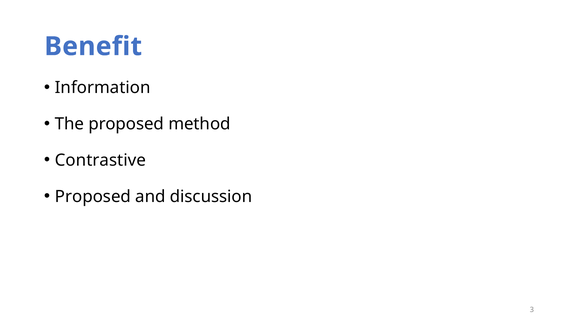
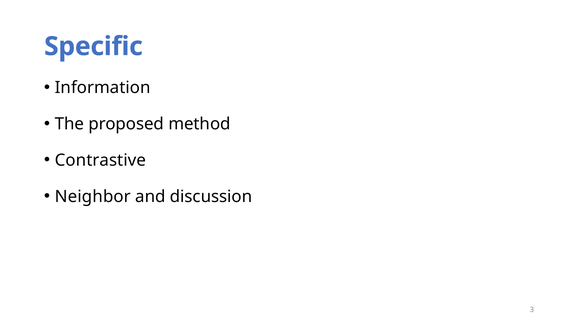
Benefit: Benefit -> Specific (93, 46)
Proposed: Proposed -> Neighbor (93, 197)
